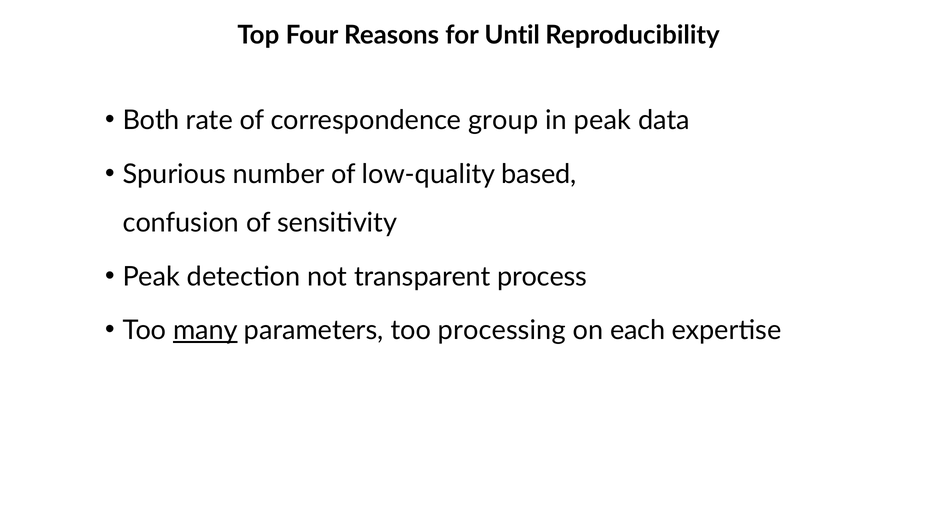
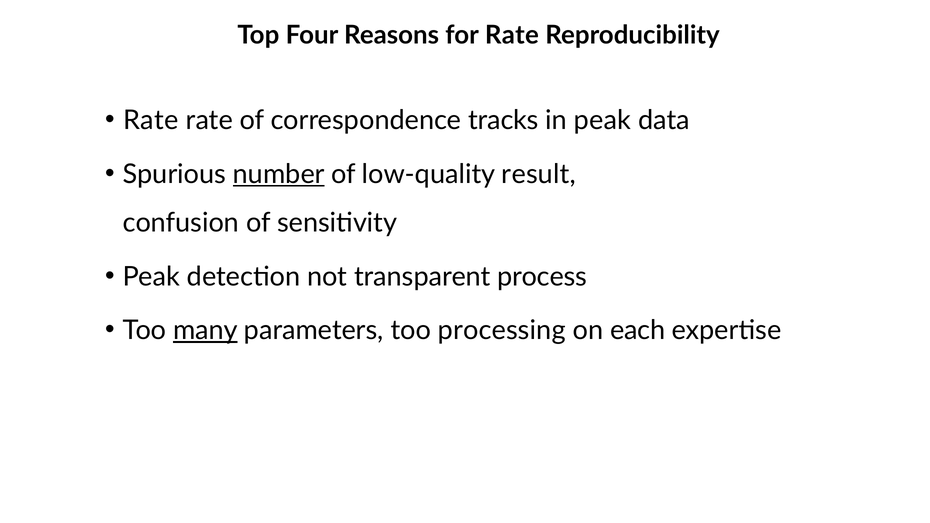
for Until: Until -> Rate (512, 35)
Both: Both -> Rate (151, 121)
group: group -> tracks (503, 121)
number underline: none -> present (279, 174)
based: based -> result (539, 174)
